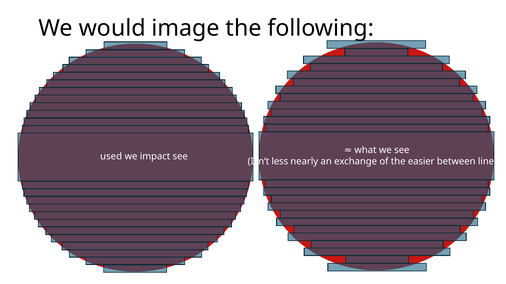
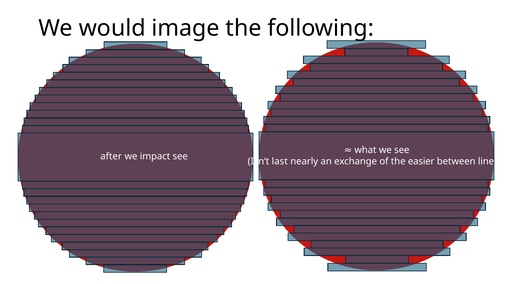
used: used -> after (111, 157)
less: less -> last (280, 162)
